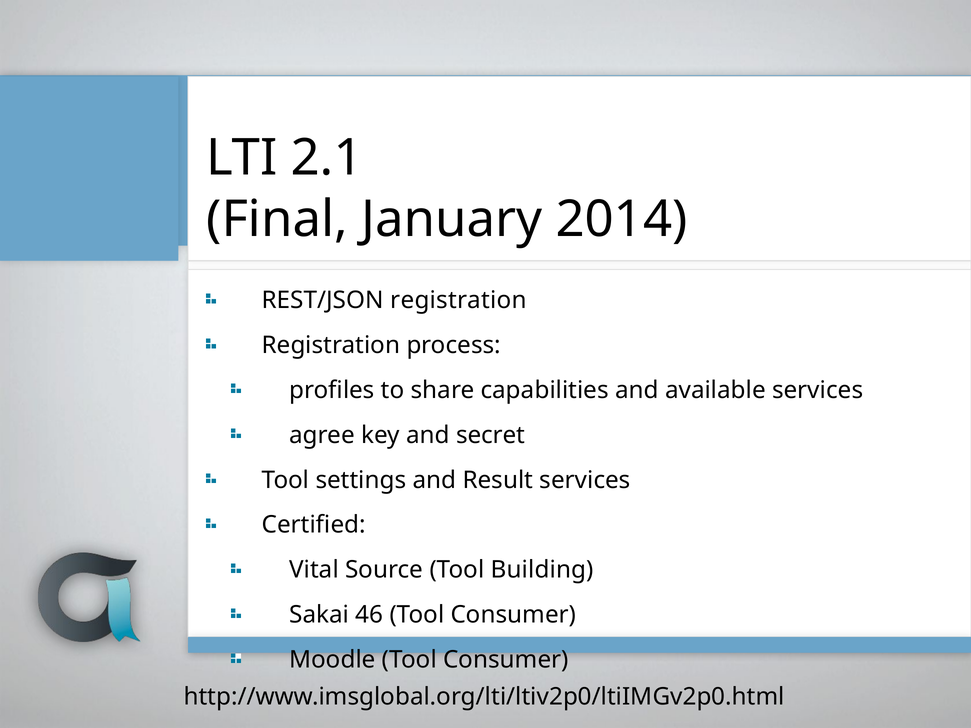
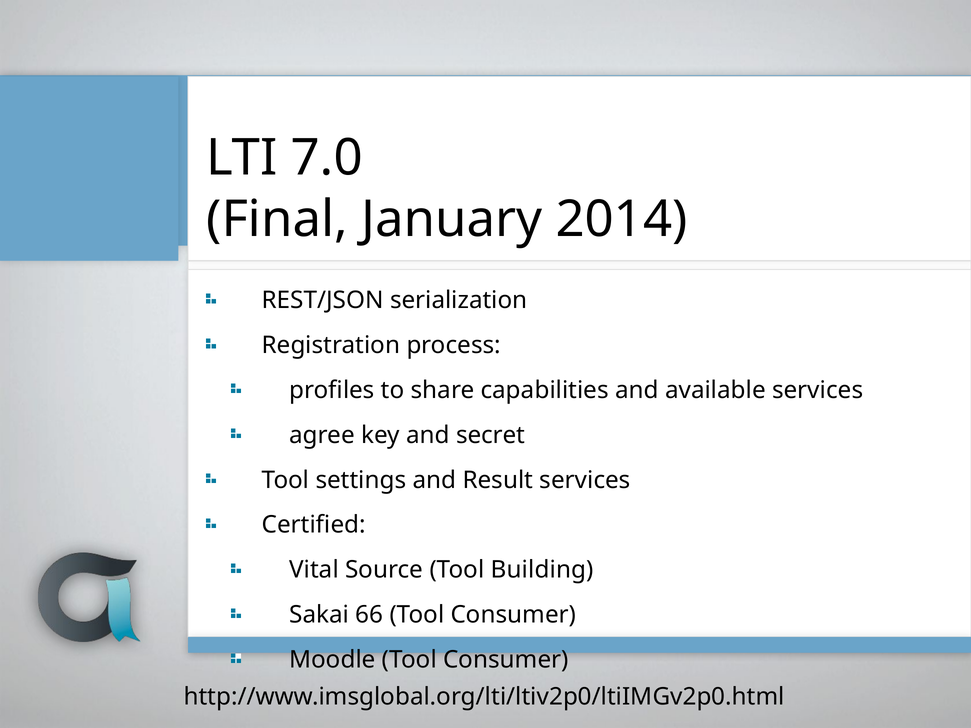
2.1: 2.1 -> 7.0 (327, 158)
REST/JSON registration: registration -> serialization (459, 300)
46: 46 -> 66 (369, 615)
